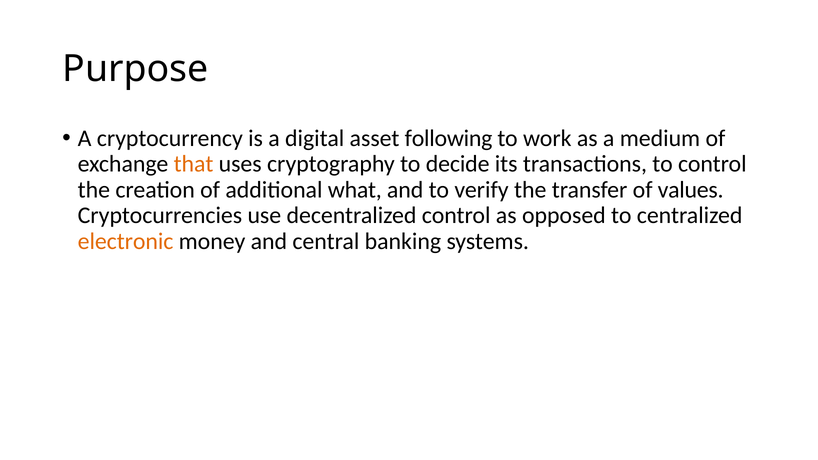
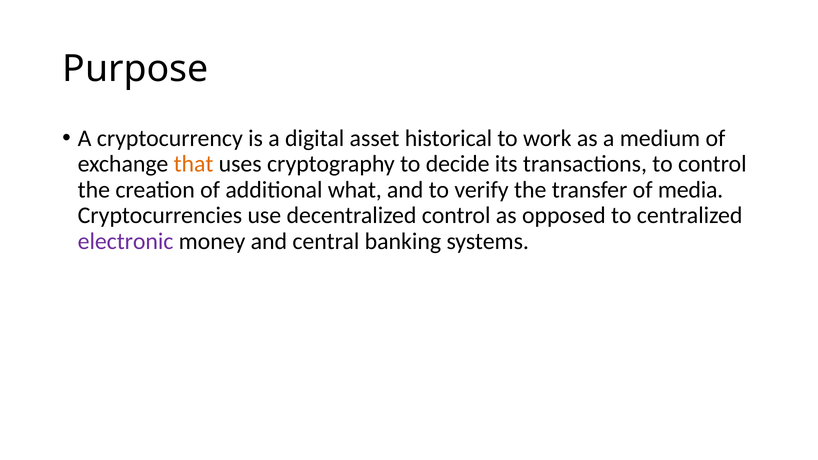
following: following -> historical (449, 138)
values: values -> media (691, 190)
electronic colour: orange -> purple (126, 241)
